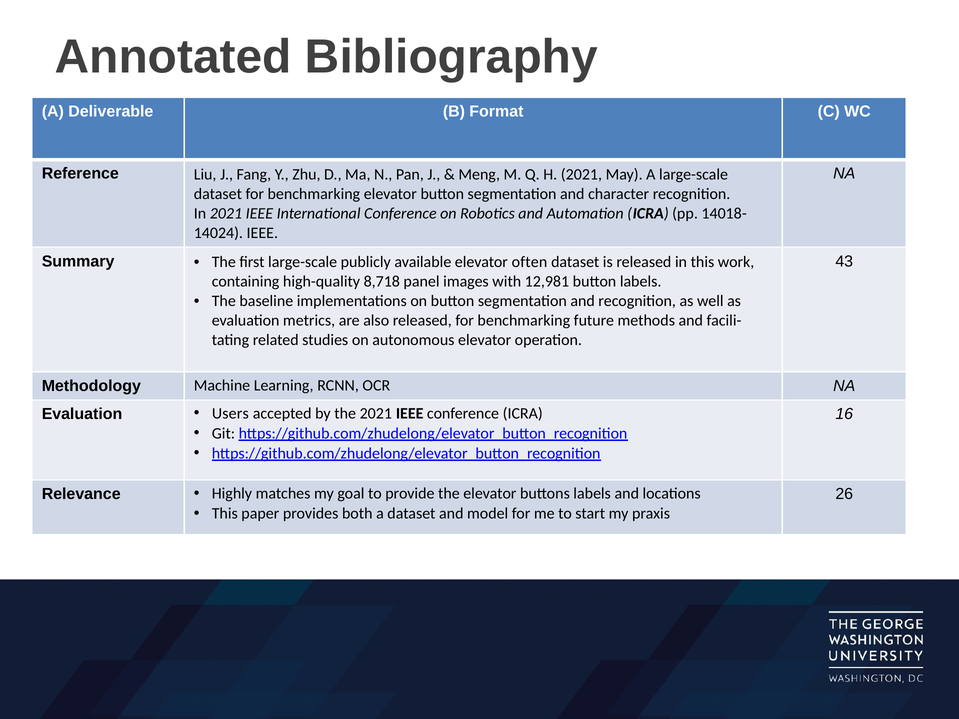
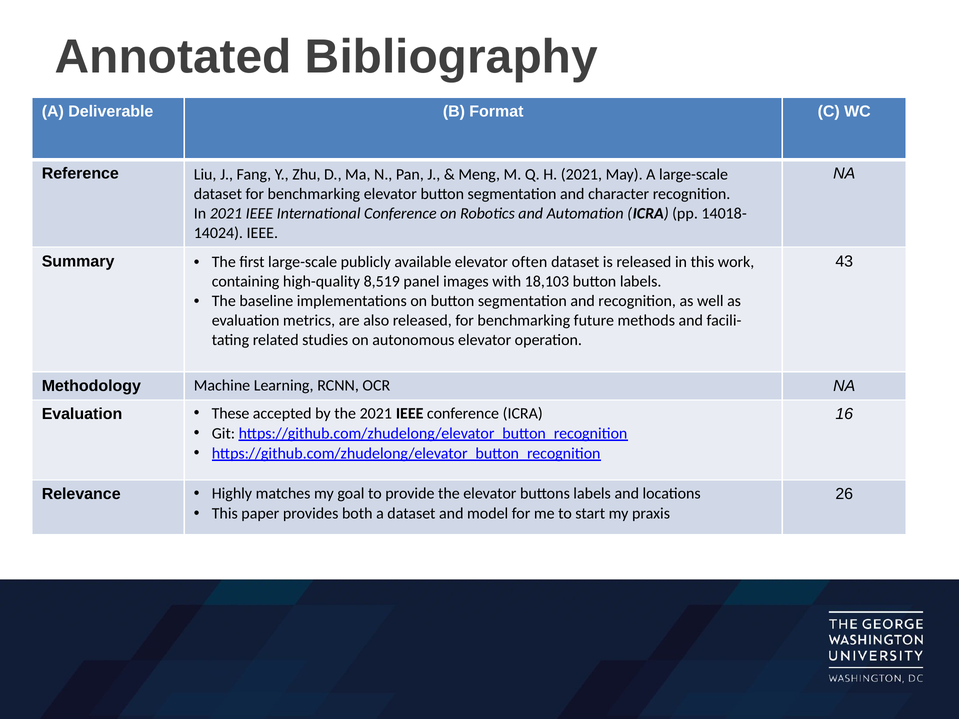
8,718: 8,718 -> 8,519 (382, 281)
12,981: 12,981 -> 18,103 (547, 281)
Users: Users -> These (231, 414)
